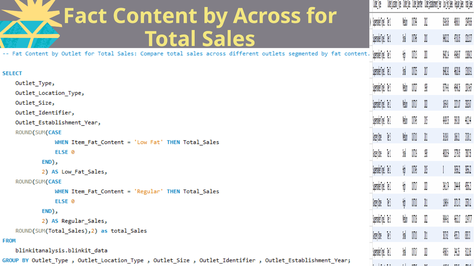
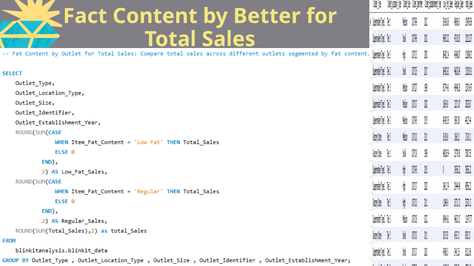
Across: Across -> Better (267, 16)
